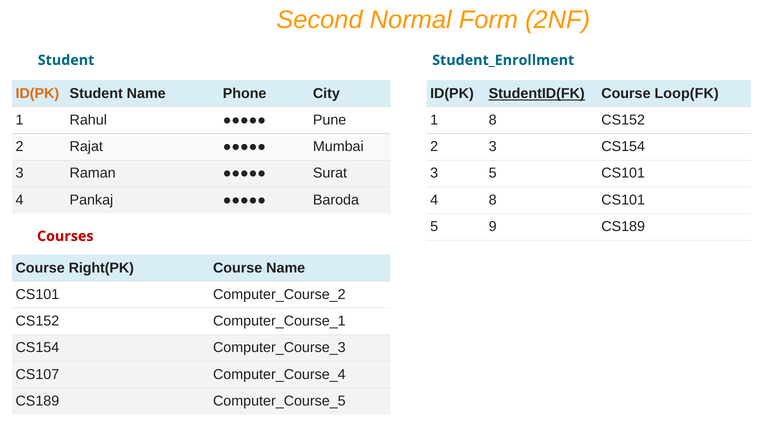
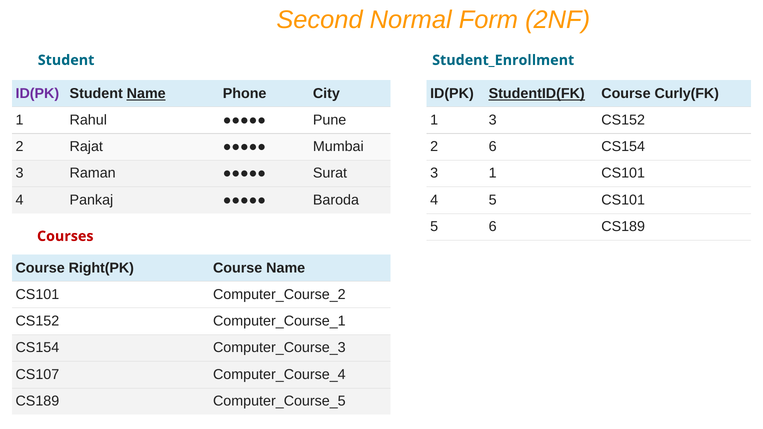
ID(PK colour: orange -> purple (37, 94)
Name underline: none -> present (146, 94)
Loop(FK: Loop(FK -> Curly(FK (687, 94)
1 8: 8 -> 3 (493, 120)
2 3: 3 -> 6 (493, 147)
3 5: 5 -> 1 (493, 173)
4 8: 8 -> 5 (493, 200)
5 9: 9 -> 6 (493, 227)
